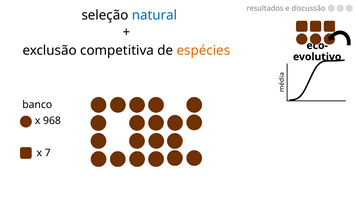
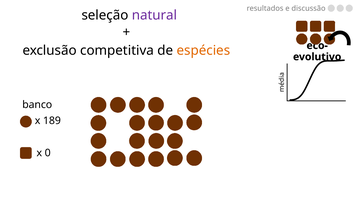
natural colour: blue -> purple (155, 15)
968: 968 -> 189 (52, 120)
7: 7 -> 0 (48, 153)
